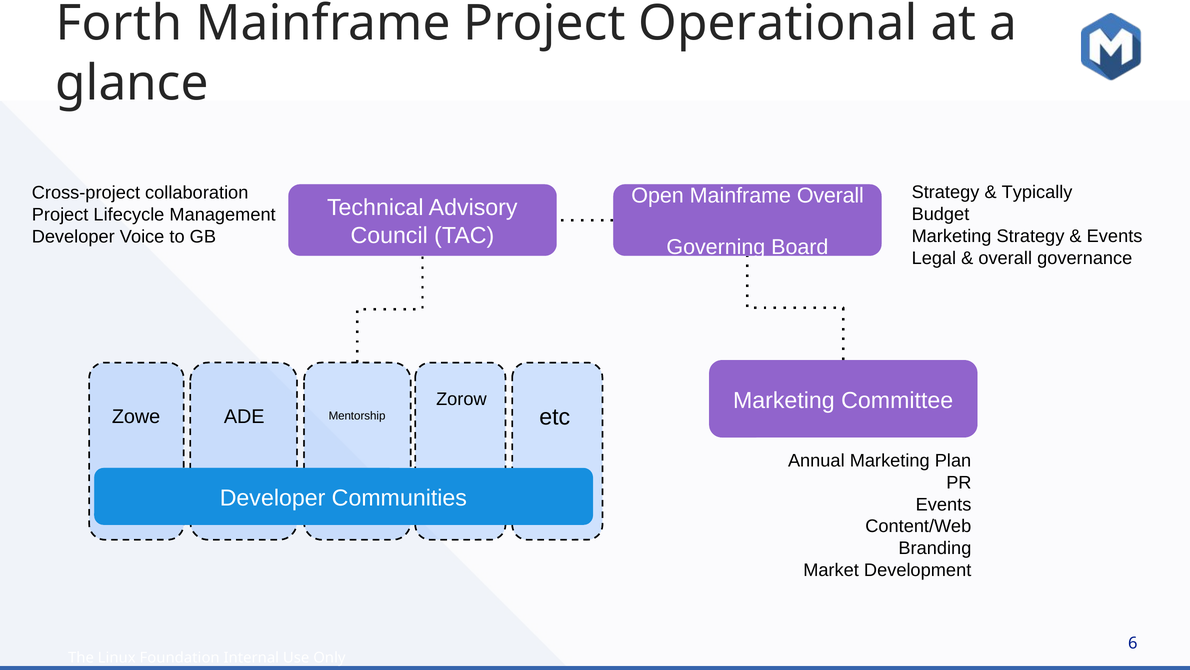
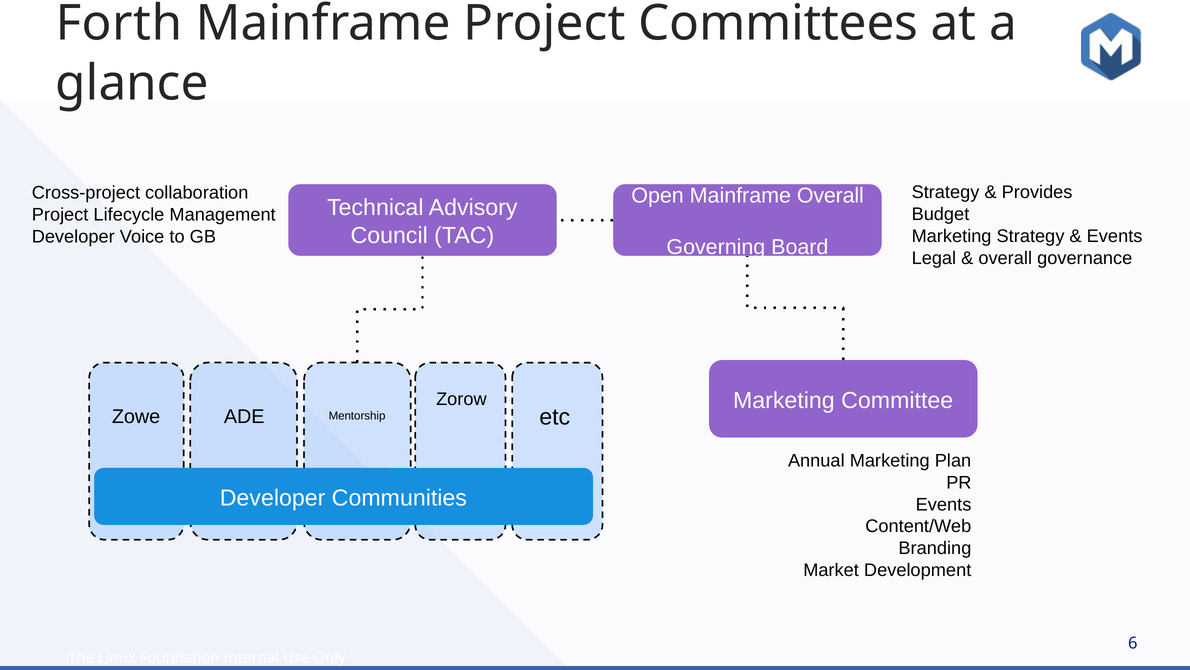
Operational: Operational -> Committees (778, 24)
Typically: Typically -> Provides (1037, 192)
